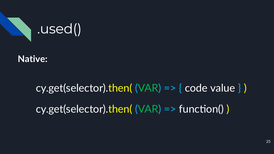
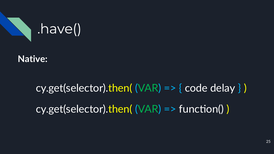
.used(: .used( -> .have( (59, 29)
value: value -> delay (223, 88)
